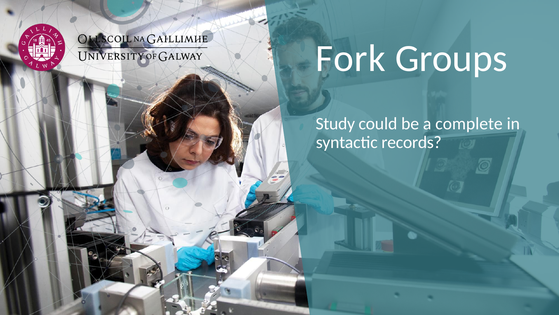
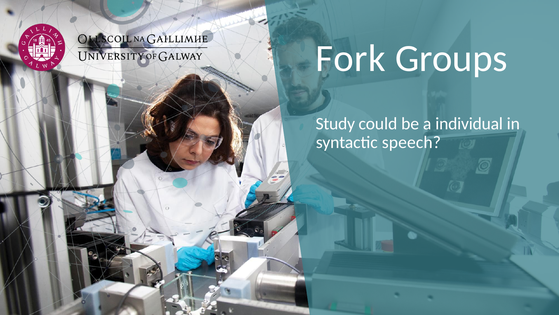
complete: complete -> individual (469, 123)
records: records -> speech (411, 142)
